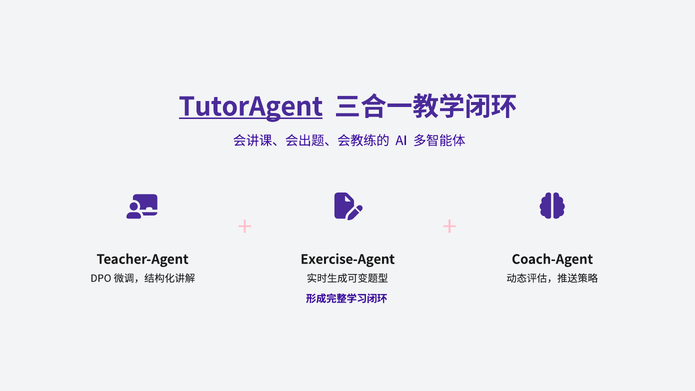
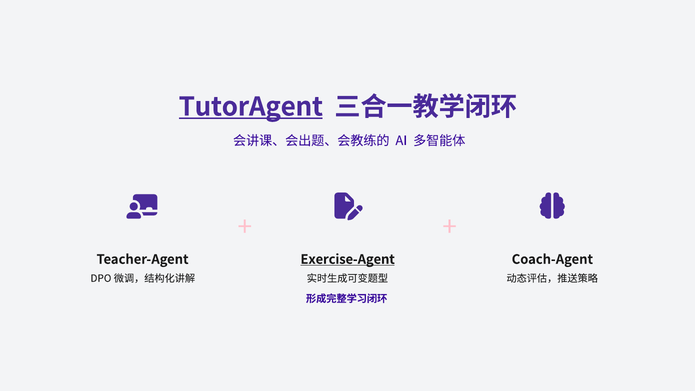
Exercise-Agent underline: none -> present (348, 260)
